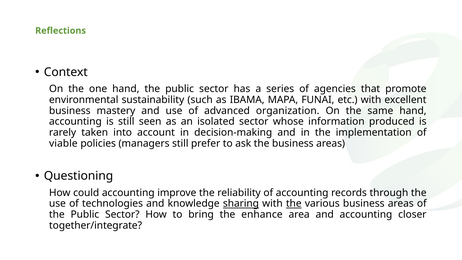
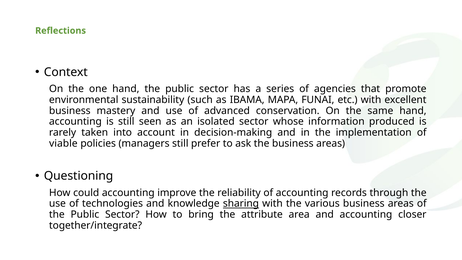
organization: organization -> conservation (288, 111)
the underline: present -> none (294, 204)
enhance: enhance -> attribute (262, 214)
